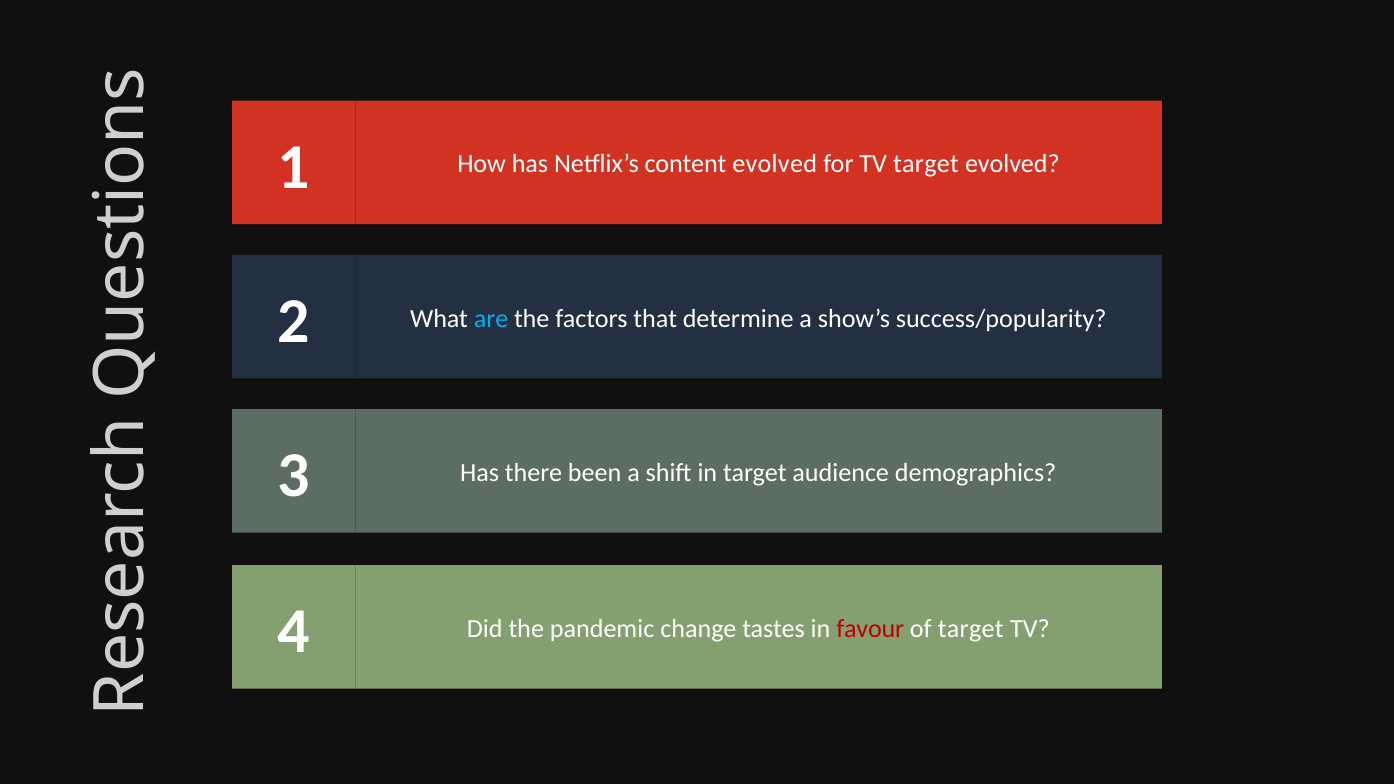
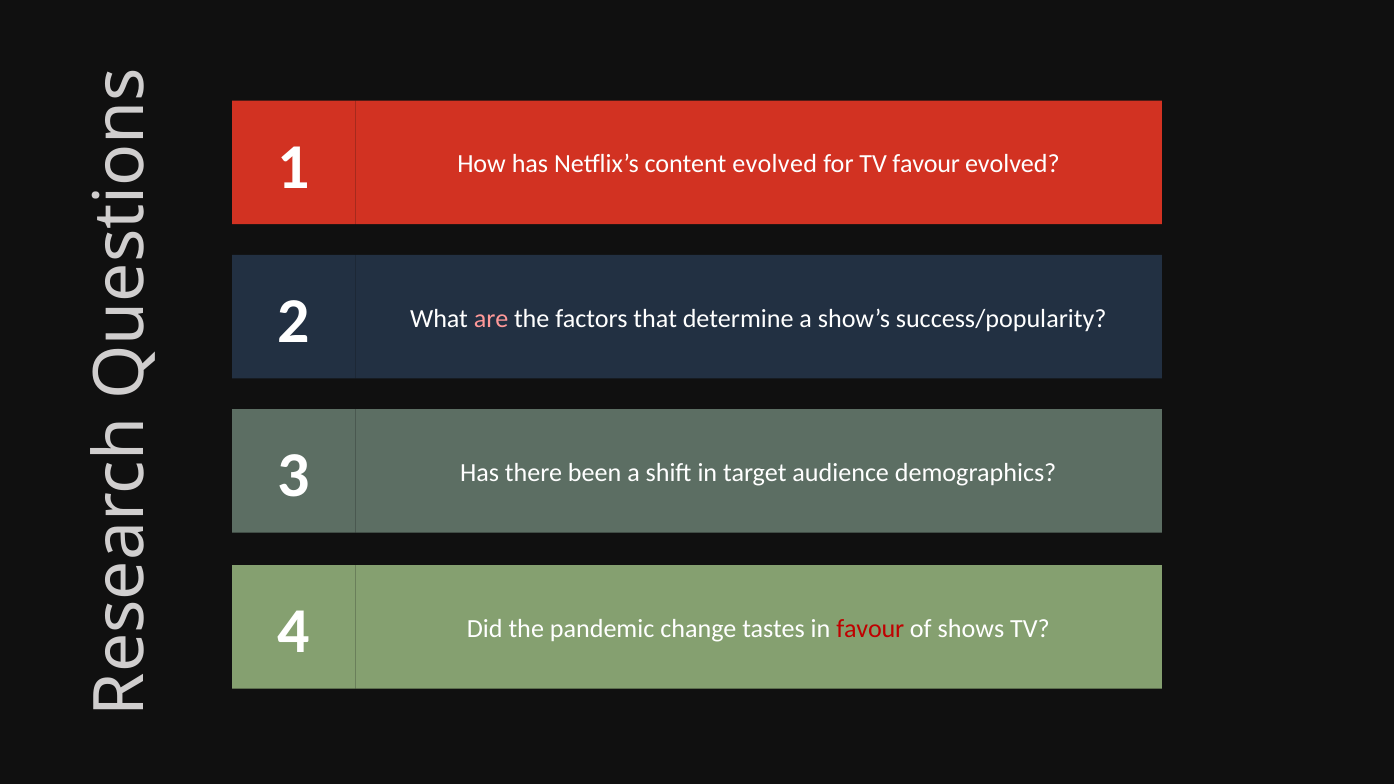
TV target: target -> favour (926, 164)
are colour: light blue -> pink (491, 319)
of target: target -> shows (971, 629)
